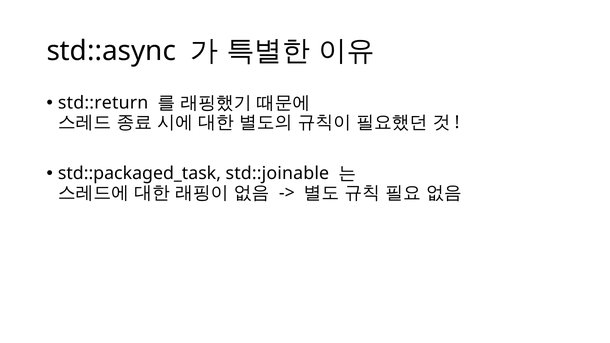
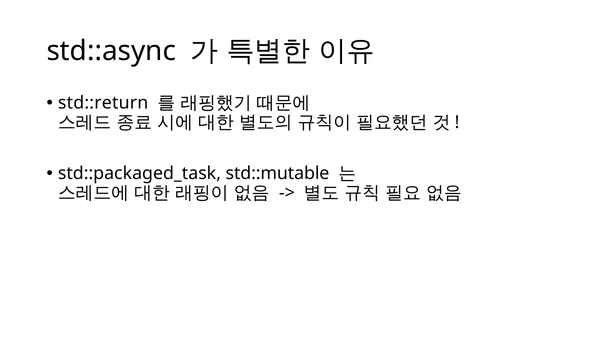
std::joinable: std::joinable -> std::mutable (277, 174)
